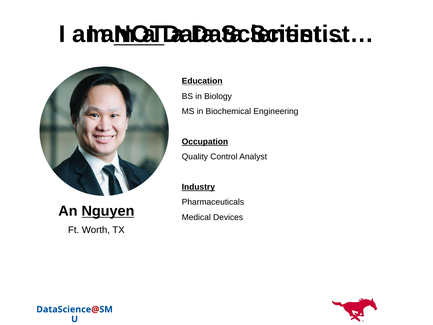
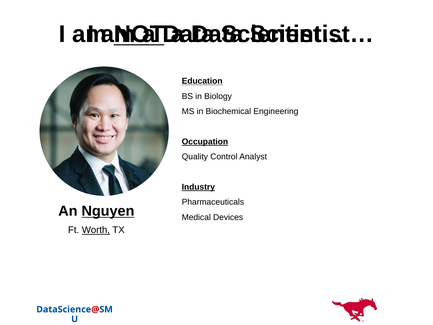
Worth underline: none -> present (96, 230)
